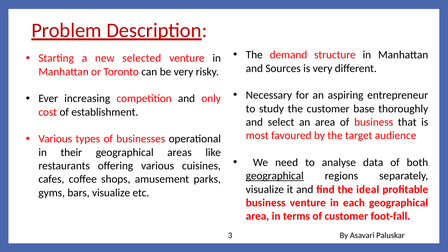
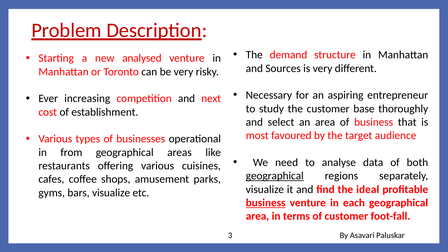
selected: selected -> analysed (142, 58)
only: only -> next (211, 99)
their: their -> from (71, 152)
business underline: none -> present (266, 203)
